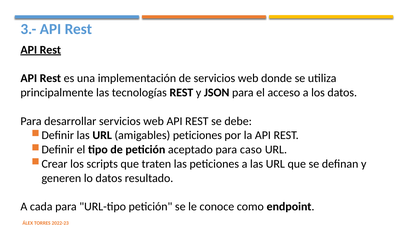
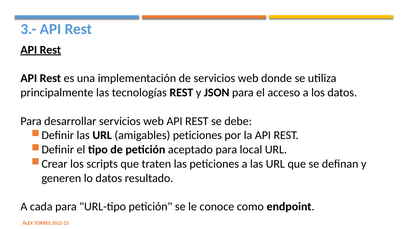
caso: caso -> local (251, 150)
